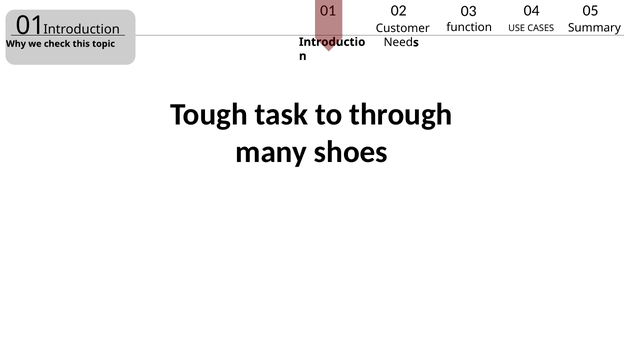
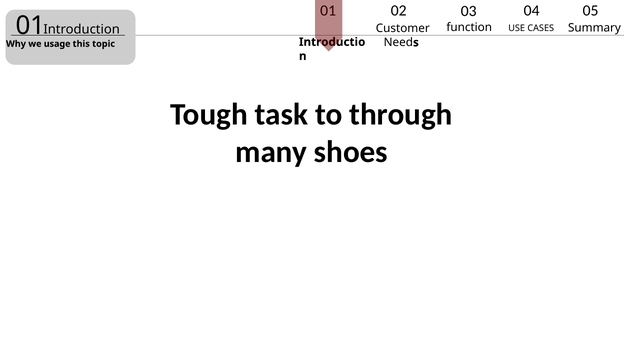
check: check -> usage (57, 44)
